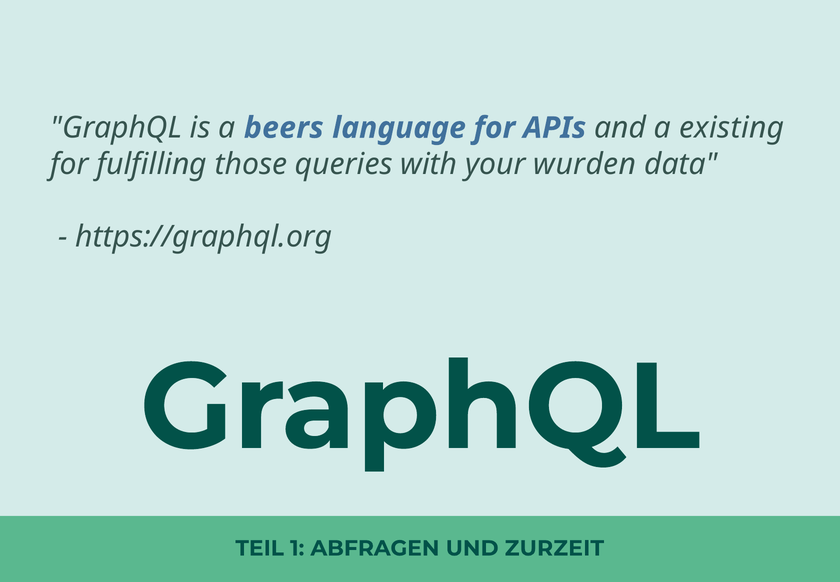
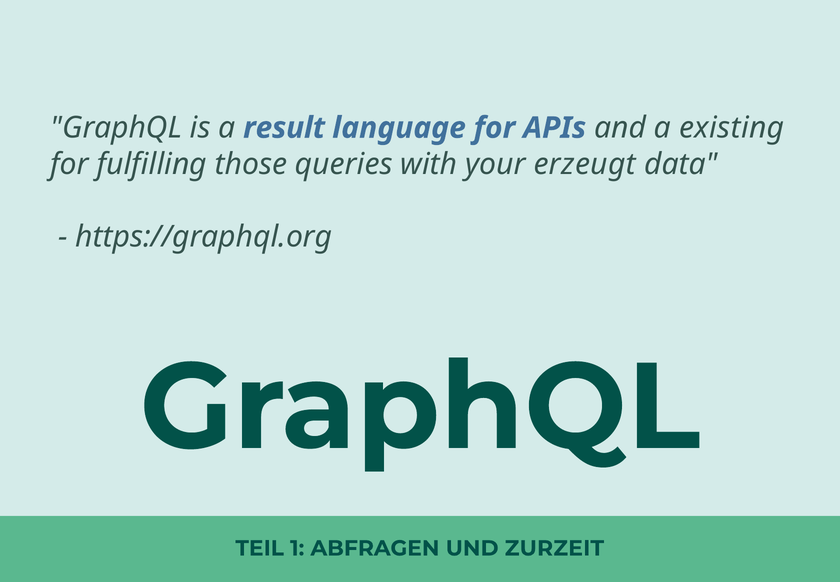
beers: beers -> result (284, 128)
wurden: wurden -> erzeugt (585, 164)
